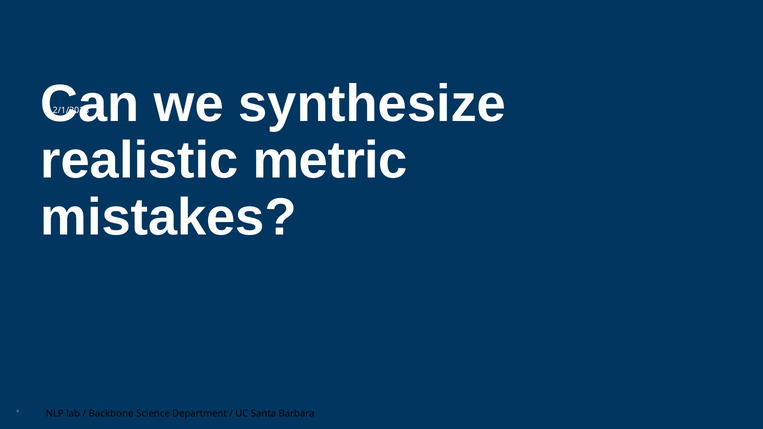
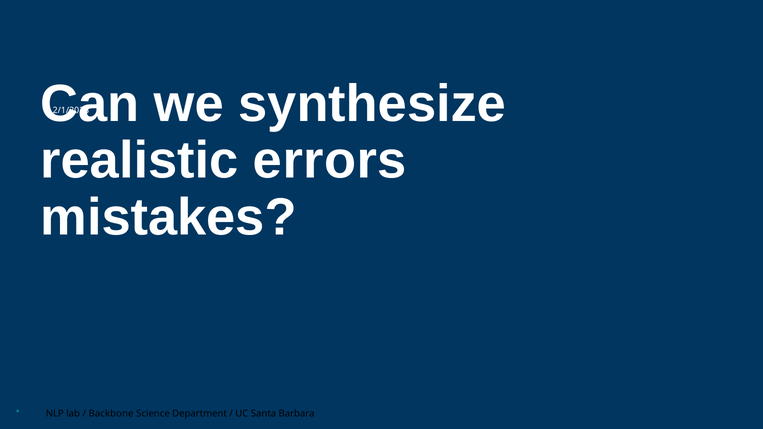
metric: metric -> errors (330, 161)
